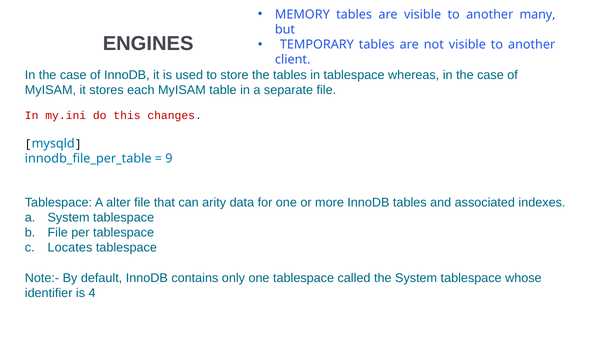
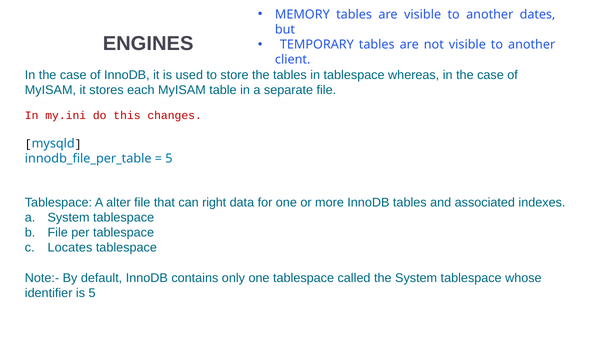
many: many -> dates (538, 14)
9: 9 -> 5 (169, 159)
arity: arity -> right (214, 203)
is 4: 4 -> 5 (92, 293)
